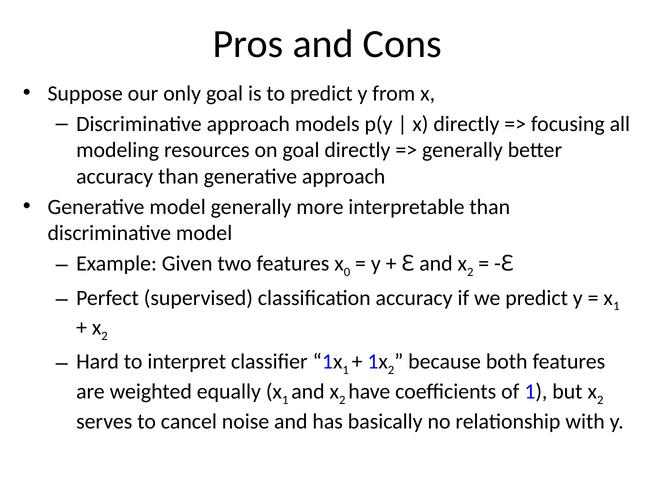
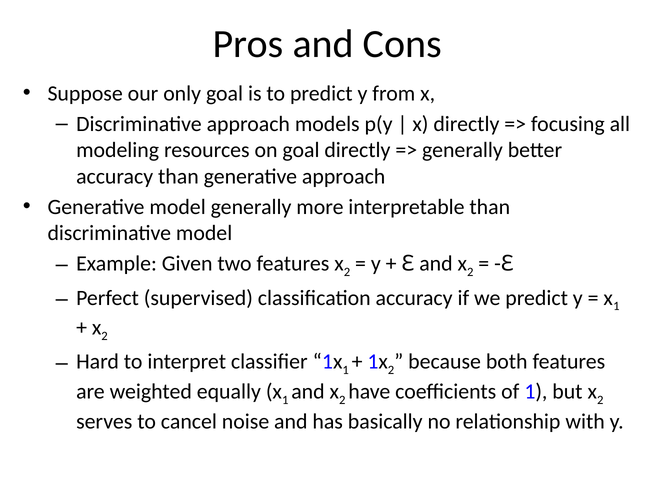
features x 0: 0 -> 2 (347, 272)
